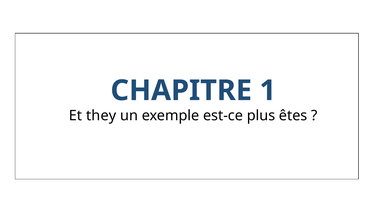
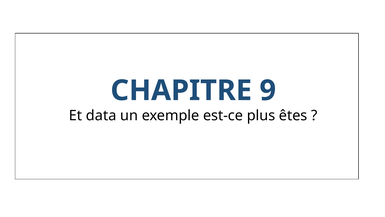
1: 1 -> 9 (268, 90)
they: they -> data (101, 115)
